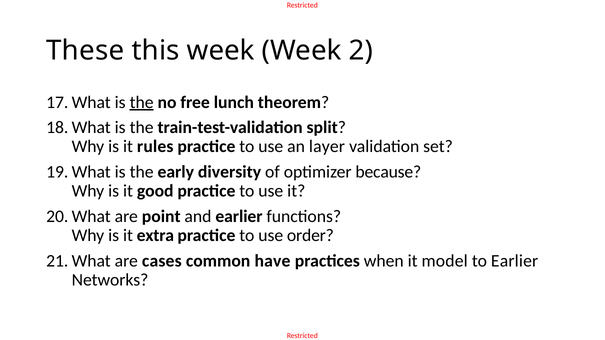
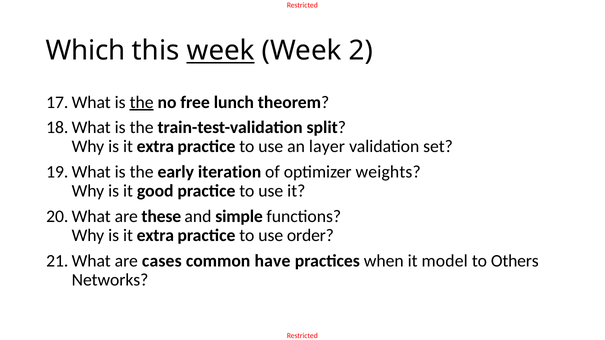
These: These -> Which (86, 51)
week underline: none -> present (221, 51)
rules: rules -> extra (155, 147)
diversity: diversity -> iteration (230, 172)
because: because -> weights (388, 172)
point: point -> these (161, 217)
and earlier: earlier -> simple (239, 217)
to Earlier: Earlier -> Others (515, 261)
